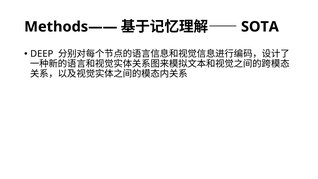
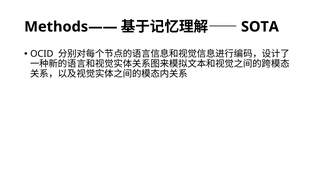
DEEP: DEEP -> OCID (42, 54)
